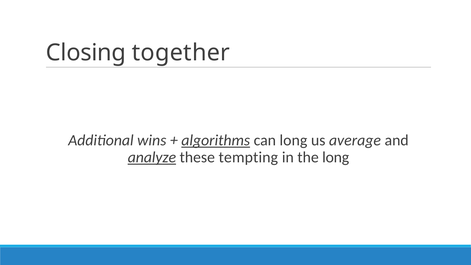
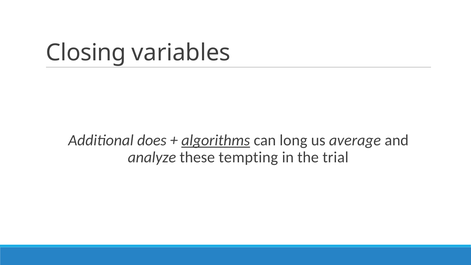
together: together -> variables (181, 53)
wins: wins -> does (152, 140)
analyze underline: present -> none (152, 157)
the long: long -> trial (336, 157)
